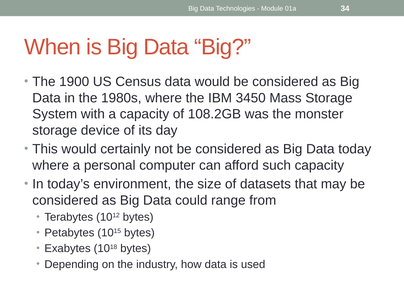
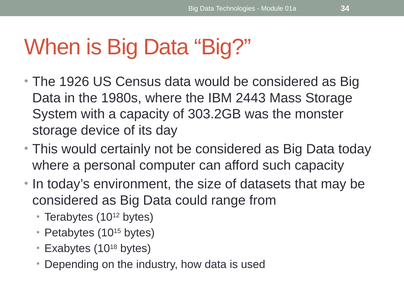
1900: 1900 -> 1926 (74, 82)
3450: 3450 -> 2443 (251, 98)
108.2GB: 108.2GB -> 303.2GB (214, 114)
